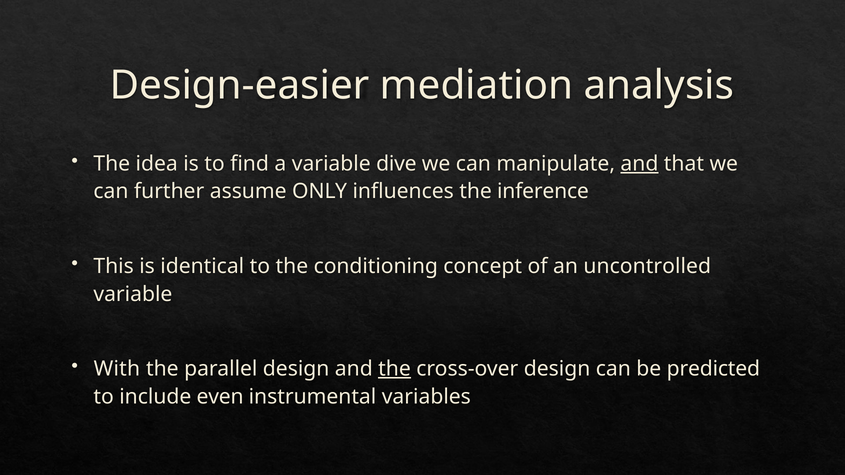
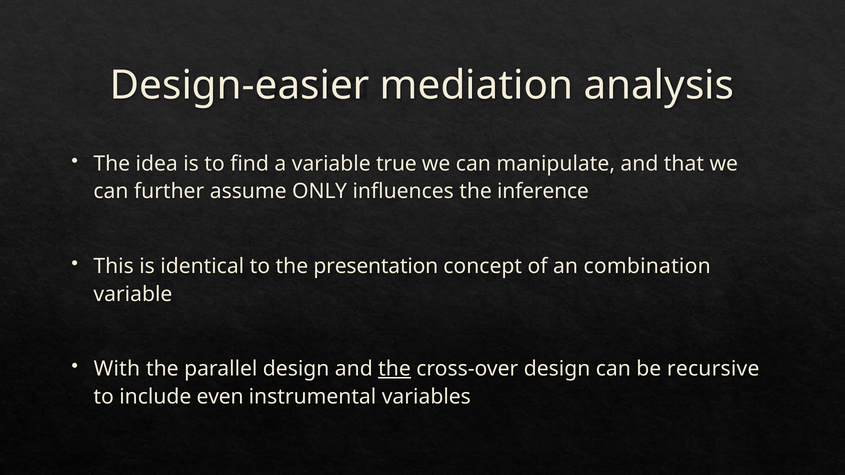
dive: dive -> true (396, 164)
and underline: present -> none (639, 164)
conditioning: conditioning -> presentation (376, 266)
uncontrolled: uncontrolled -> combination (647, 266)
predicted: predicted -> recursive (713, 369)
